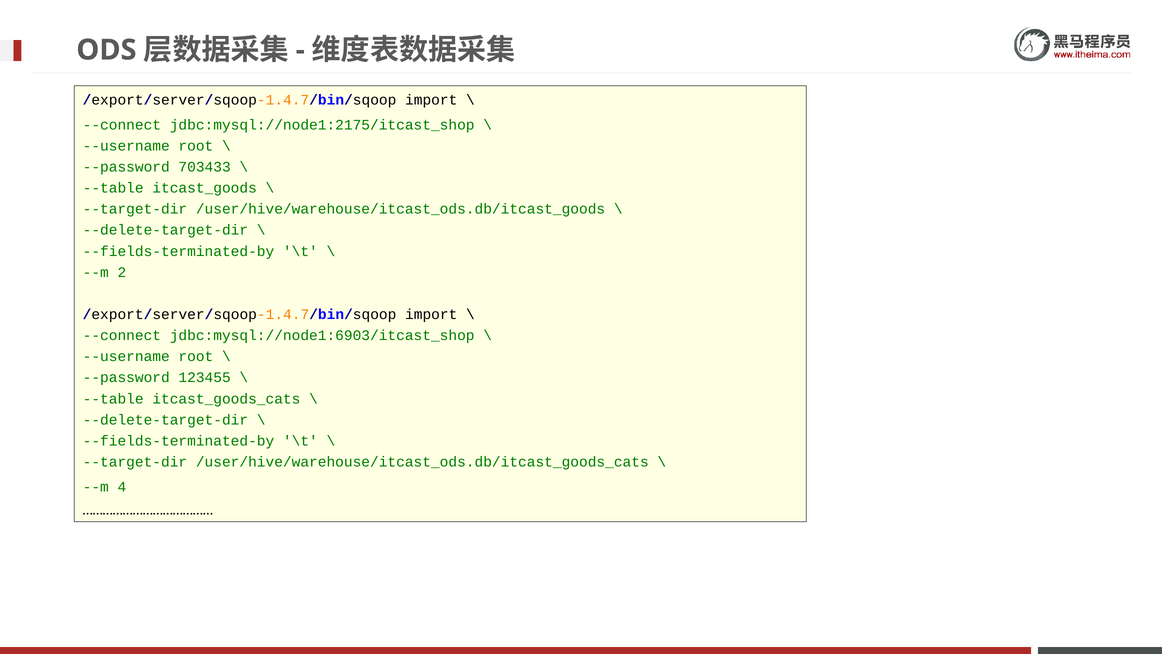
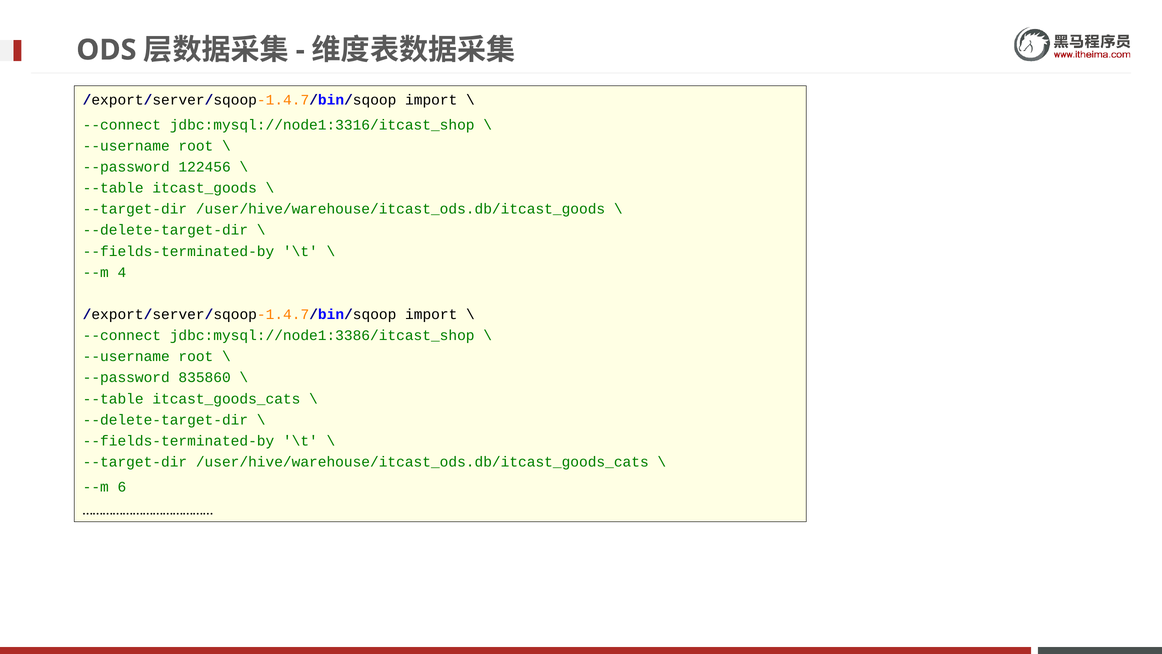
jdbc:mysql://node1:2175/itcast_shop: jdbc:mysql://node1:2175/itcast_shop -> jdbc:mysql://node1:3316/itcast_shop (322, 125)
703433: 703433 -> 122456 (205, 167)
2: 2 -> 4 (122, 272)
jdbc:mysql://node1:6903/itcast_shop: jdbc:mysql://node1:6903/itcast_shop -> jdbc:mysql://node1:3386/itcast_shop (322, 335)
123455: 123455 -> 835860 (205, 377)
4: 4 -> 6 (122, 487)
